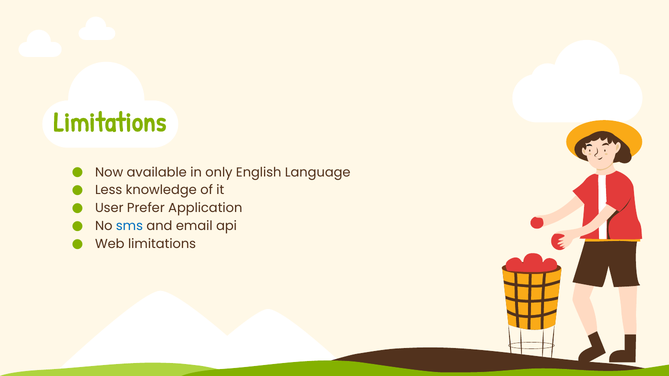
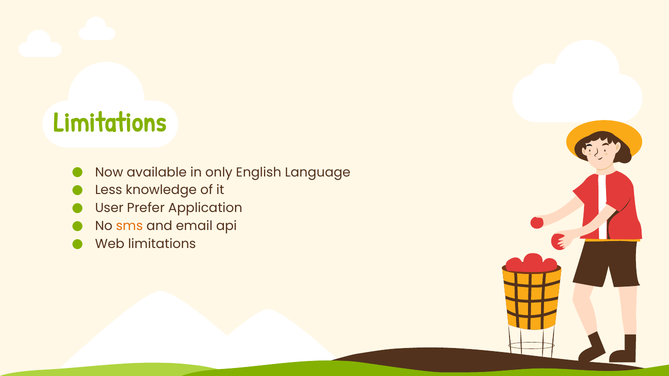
sms colour: blue -> orange (129, 226)
